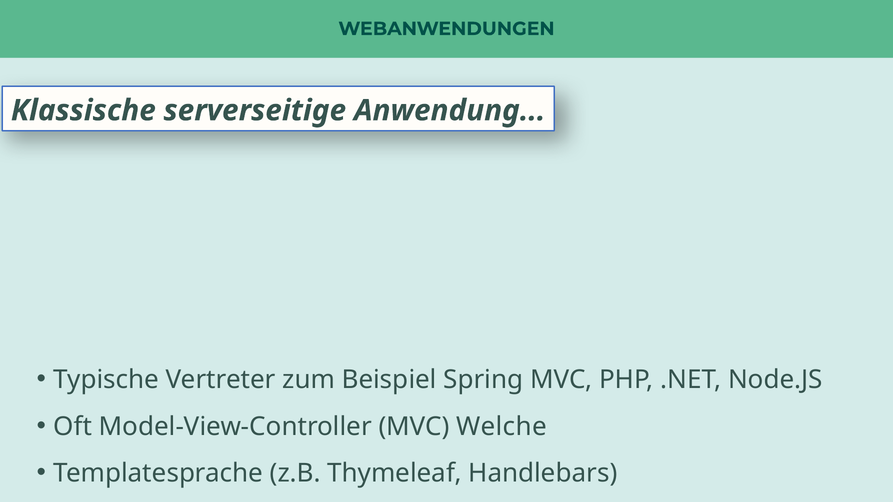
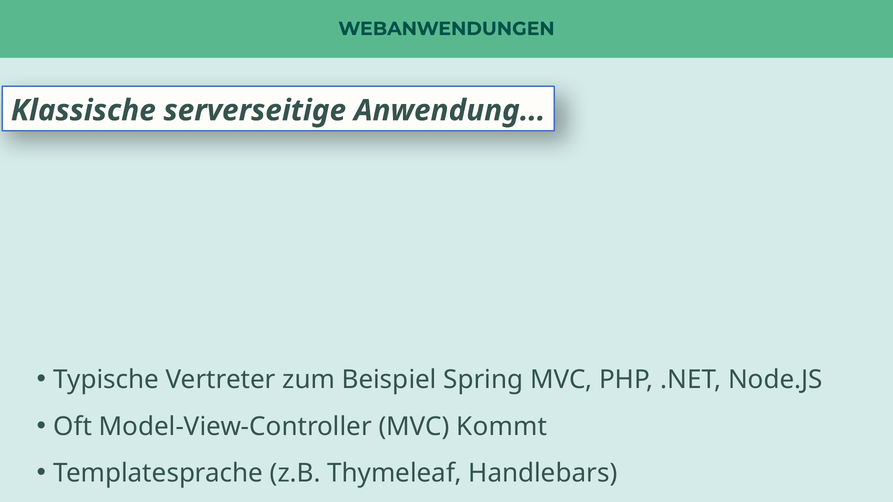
Welche: Welche -> Kommt (502, 427)
